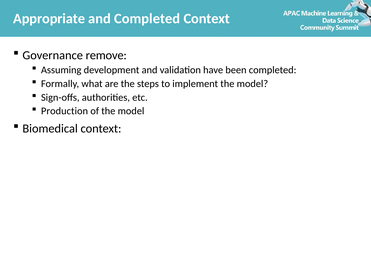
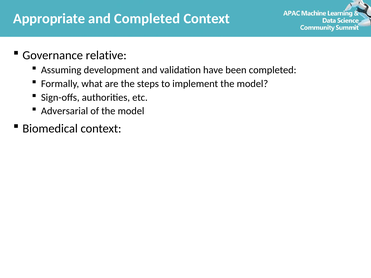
remove: remove -> relative (106, 55)
Production: Production -> Adversarial (65, 111)
